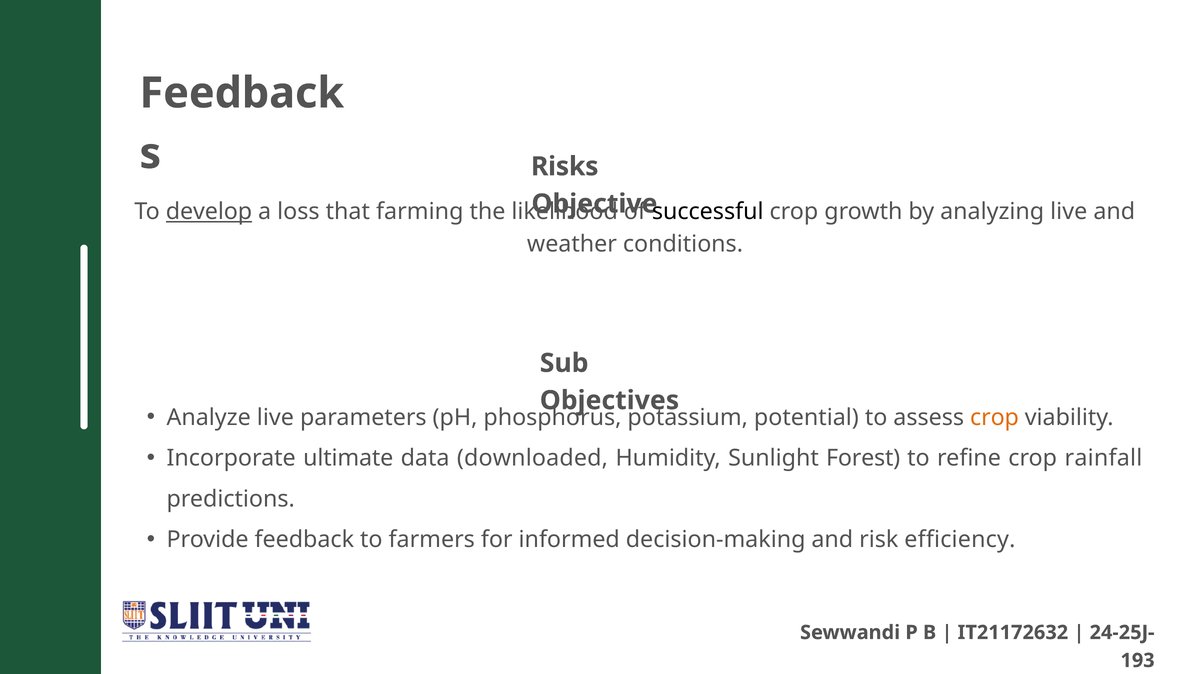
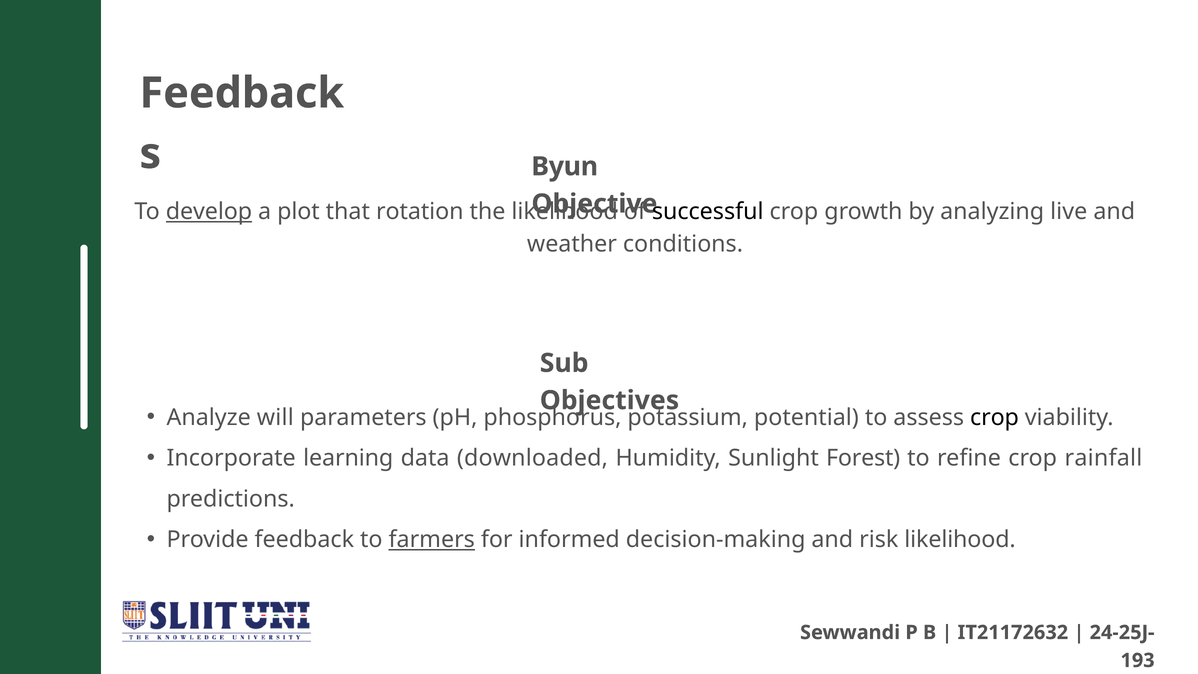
Risks: Risks -> Byun (565, 166)
loss: loss -> plot (298, 212)
farming: farming -> rotation (420, 212)
Analyze live: live -> will (275, 417)
crop colour: orange -> black (995, 417)
ultimate: ultimate -> learning (348, 458)
farmers underline: none -> present (432, 540)
risk efficiency: efficiency -> likelihood (960, 540)
